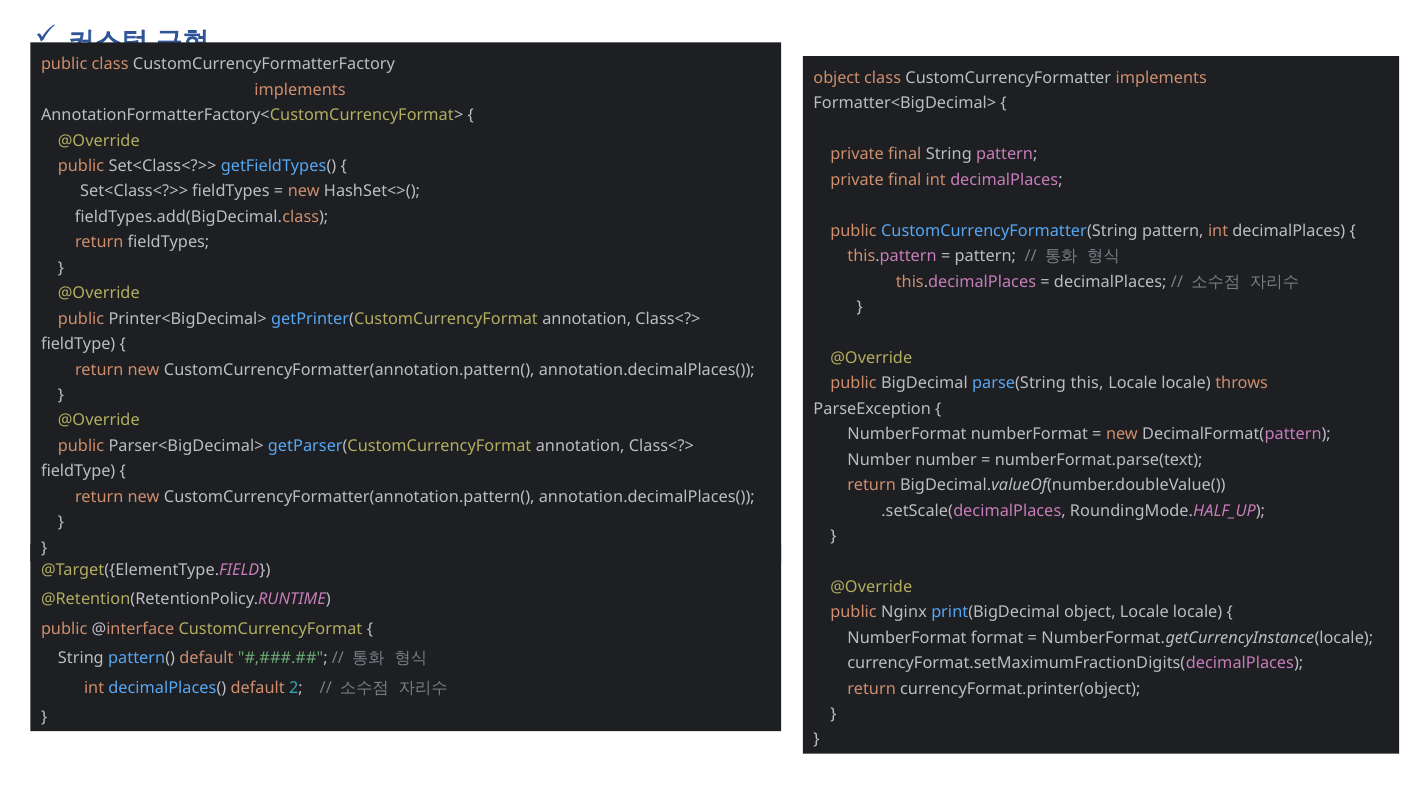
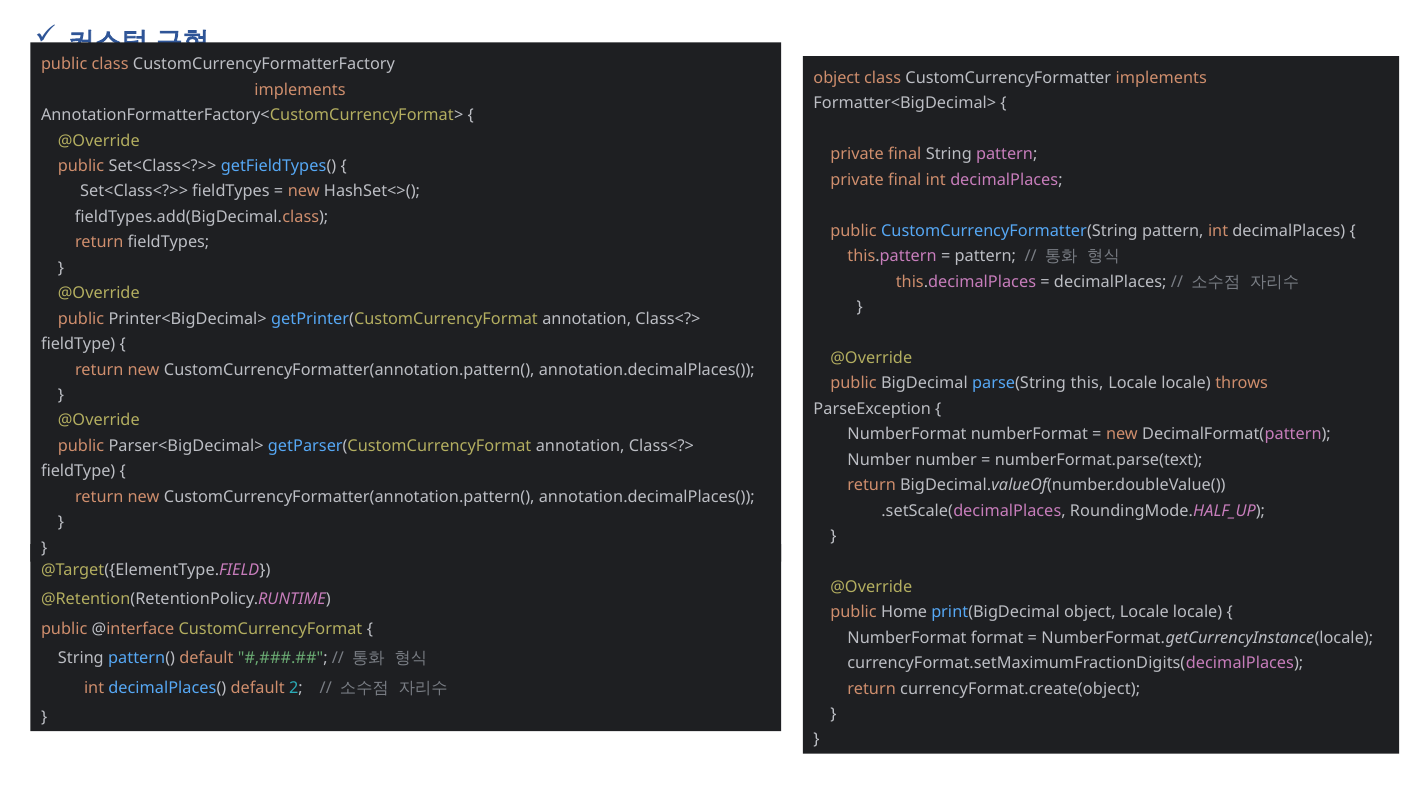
Nginx: Nginx -> Home (904, 612)
currencyFormat.printer(object: currencyFormat.printer(object -> currencyFormat.create(object (1020, 688)
